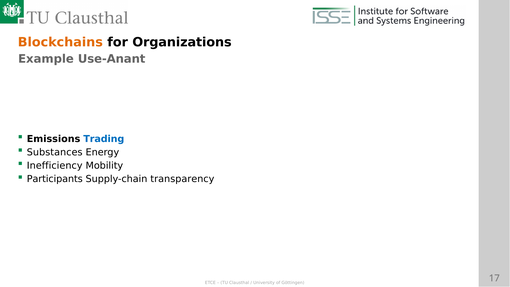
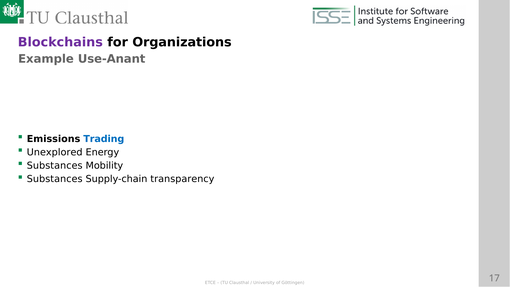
Blockchains colour: orange -> purple (60, 42)
Substances: Substances -> Unexplored (55, 152)
Inefficiency: Inefficiency -> Substances (55, 166)
Participants: Participants -> Substances (55, 179)
